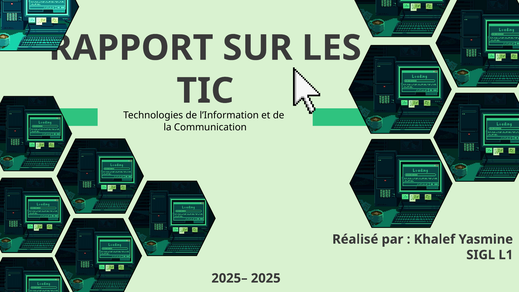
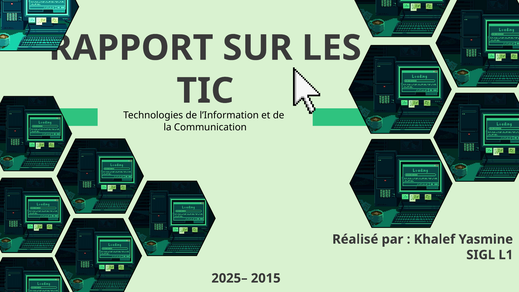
2025: 2025 -> 2015 (266, 278)
